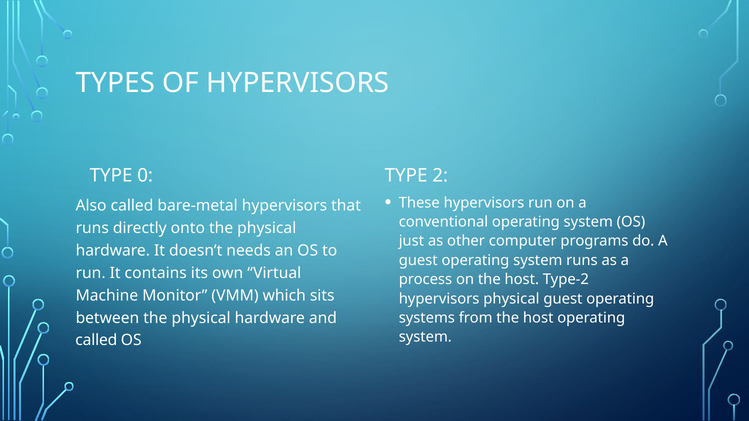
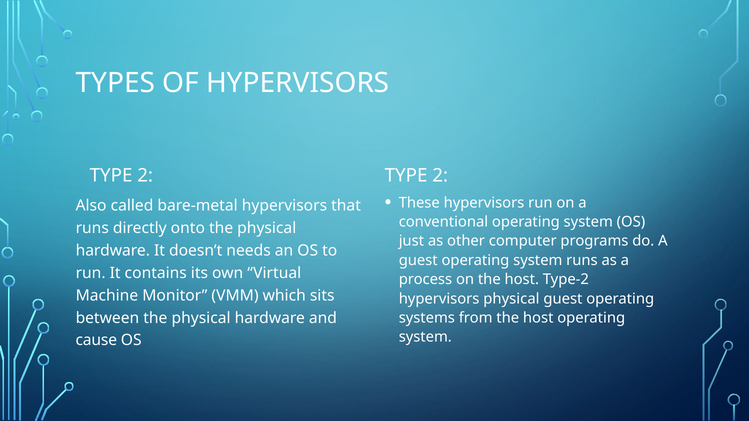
0: 0 -> 2 (145, 176)
called: called -> cause (96, 341)
